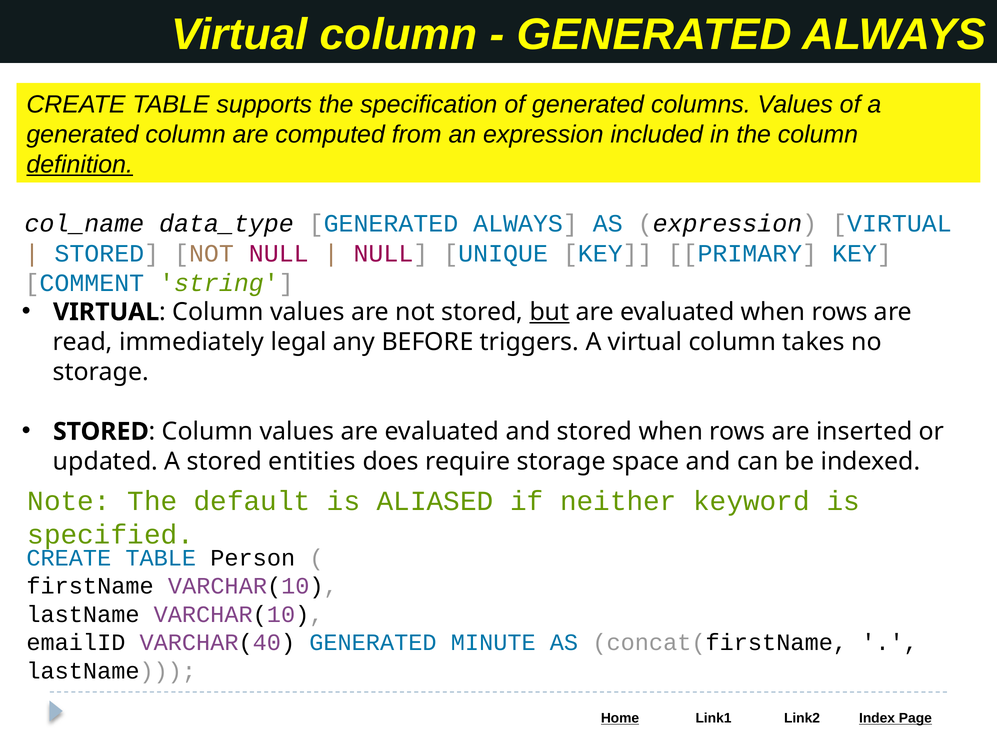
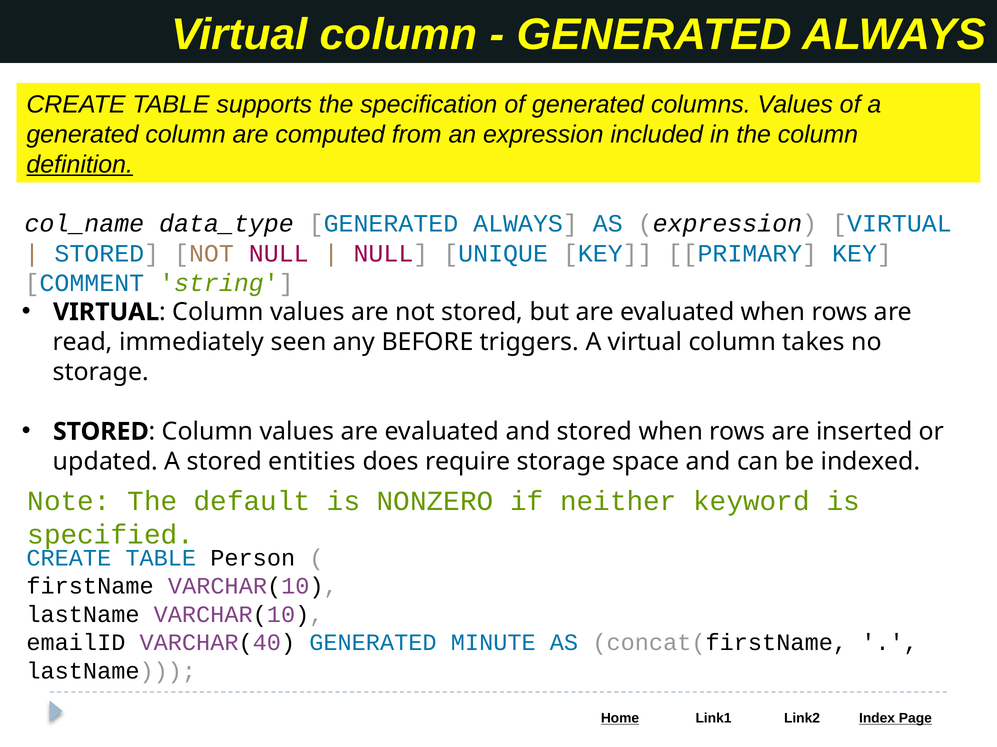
but underline: present -> none (549, 312)
legal: legal -> seen (299, 342)
ALIASED: ALIASED -> NONZERO (435, 502)
